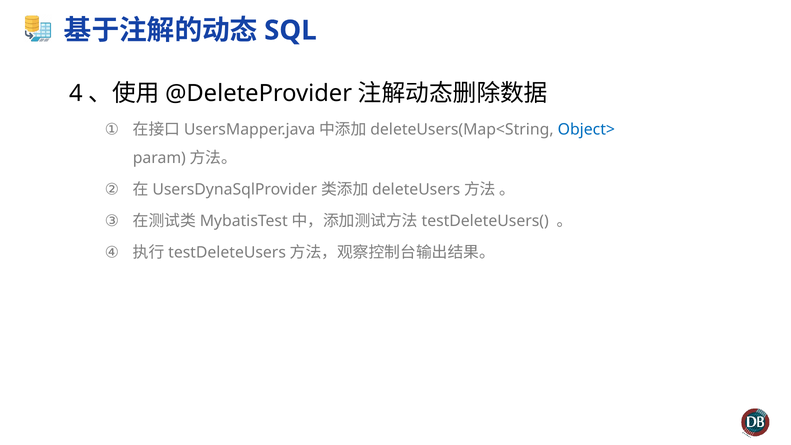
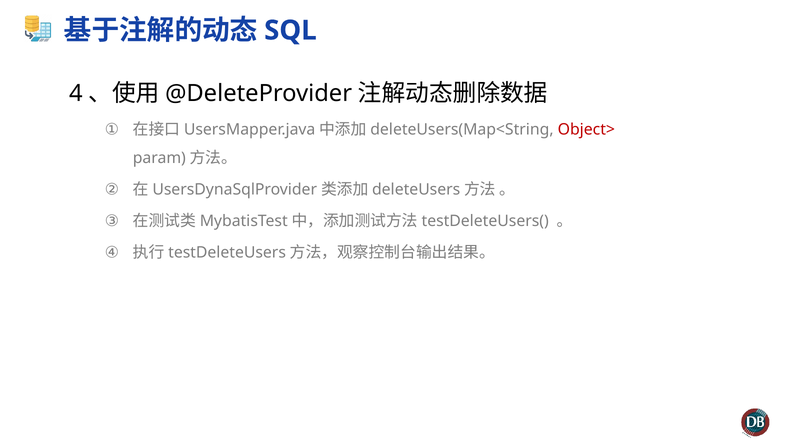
Object> colour: blue -> red (586, 129)
